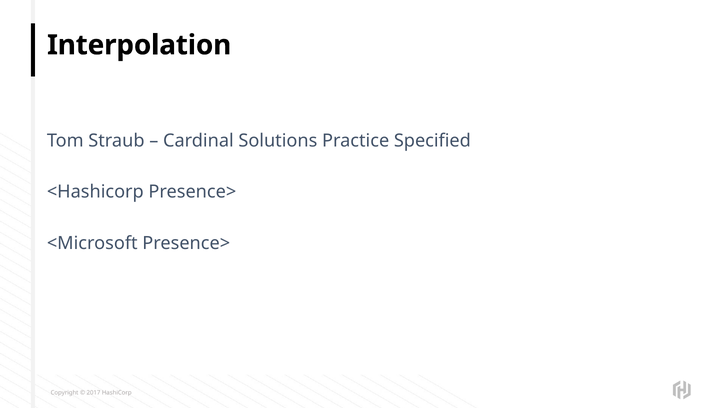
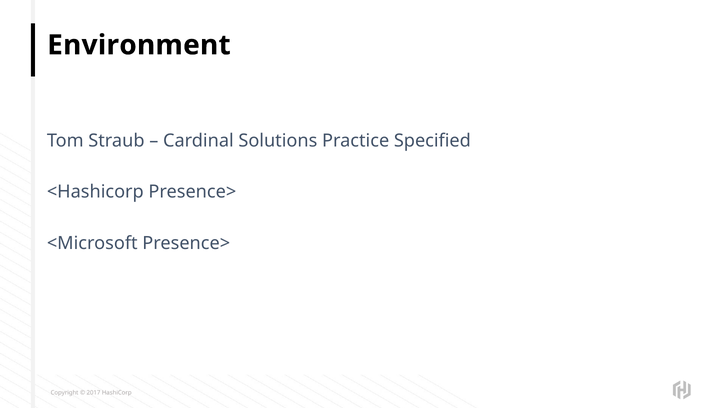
Interpolation: Interpolation -> Environment (139, 45)
